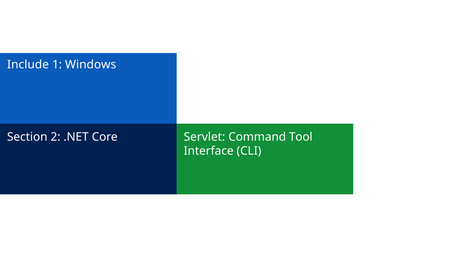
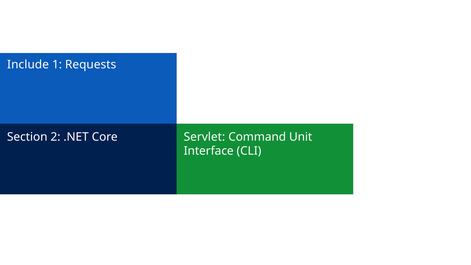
Windows: Windows -> Requests (91, 65)
Tool: Tool -> Unit (301, 137)
